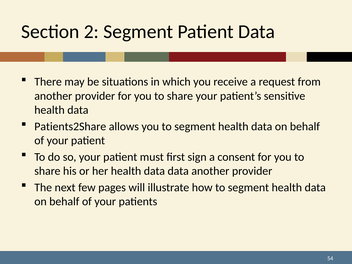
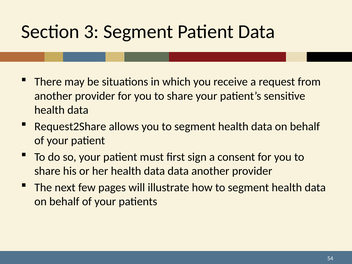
2: 2 -> 3 (91, 32)
Patients2Share: Patients2Share -> Request2Share (70, 126)
